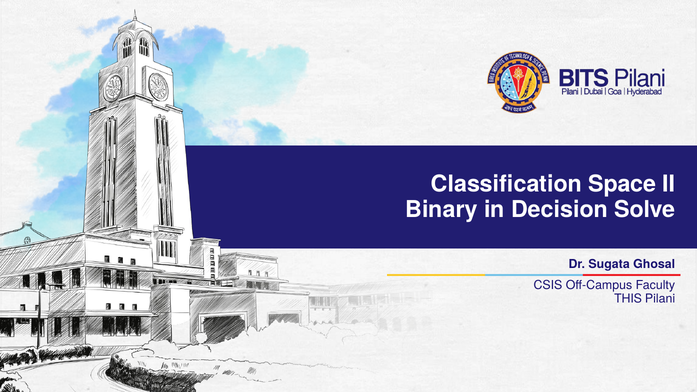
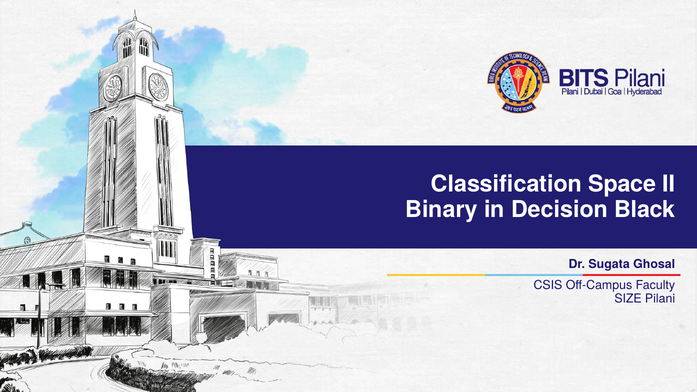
Solve: Solve -> Black (645, 209)
THIS: THIS -> SIZE (628, 298)
